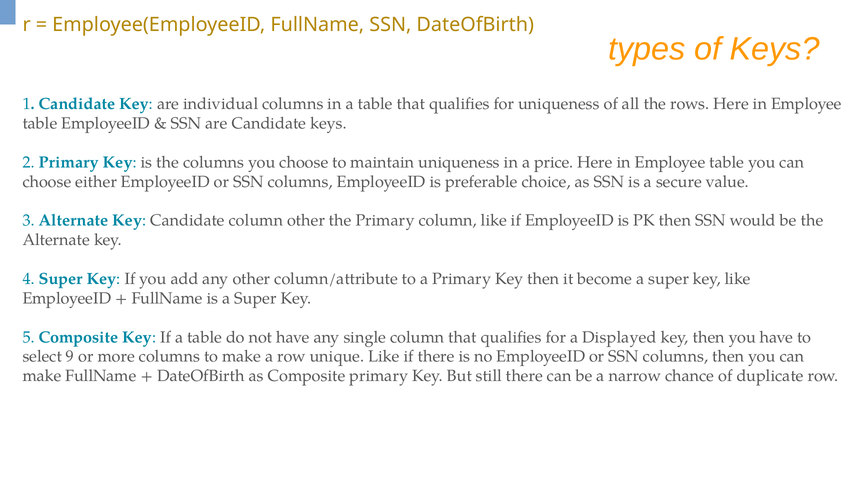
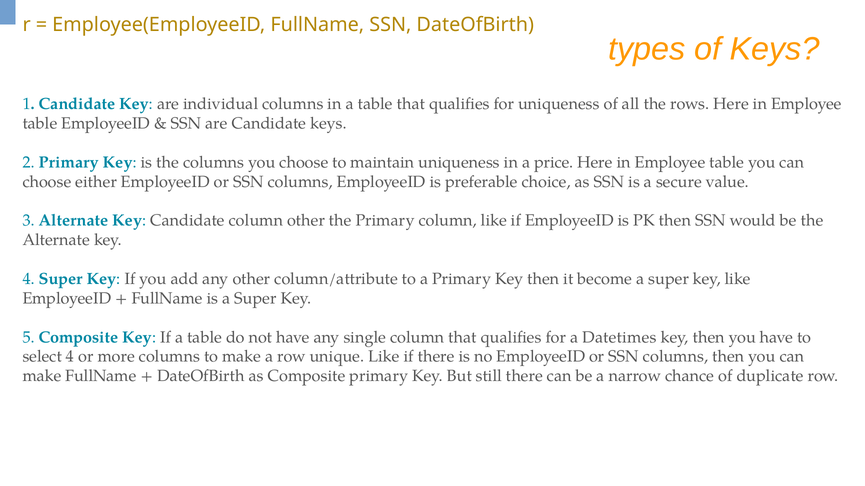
Displayed: Displayed -> Datetimes (619, 338)
select 9: 9 -> 4 (70, 357)
